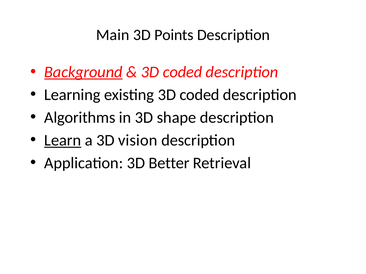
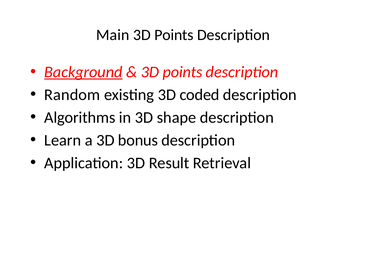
coded: coded -> points (183, 72)
Learning: Learning -> Random (72, 95)
Learn underline: present -> none (63, 140)
vision: vision -> bonus (138, 140)
Better: Better -> Result (169, 163)
